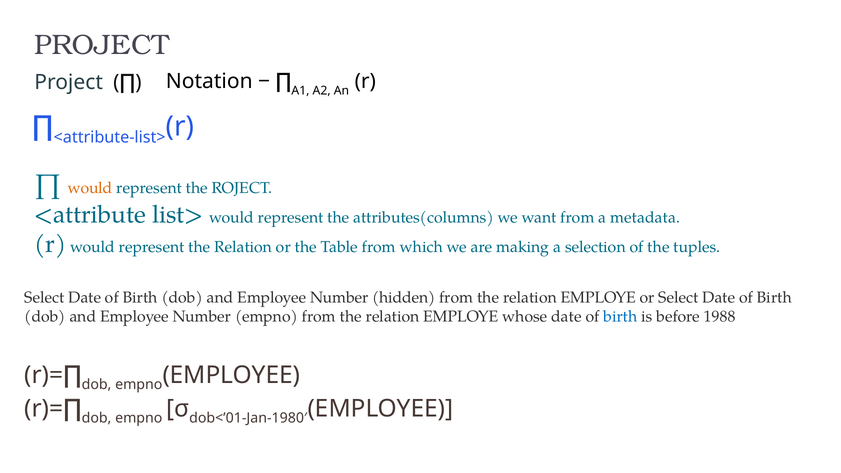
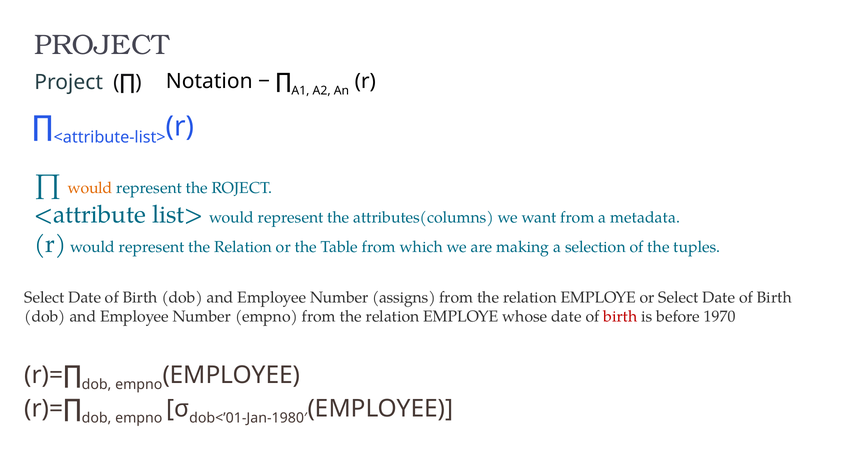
hidden: hidden -> assigns (404, 297)
birth colour: blue -> red (620, 316)
1988: 1988 -> 1970 (720, 316)
